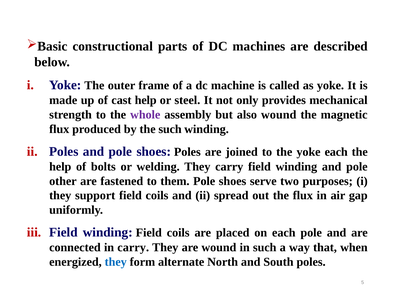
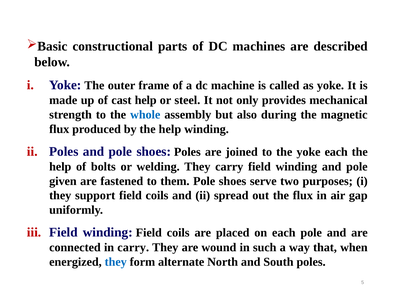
whole colour: purple -> blue (145, 115)
also wound: wound -> during (279, 115)
by the such: such -> help (170, 129)
other: other -> given (63, 181)
